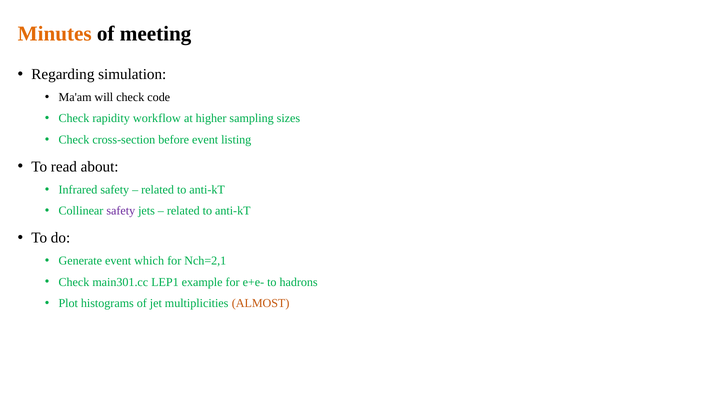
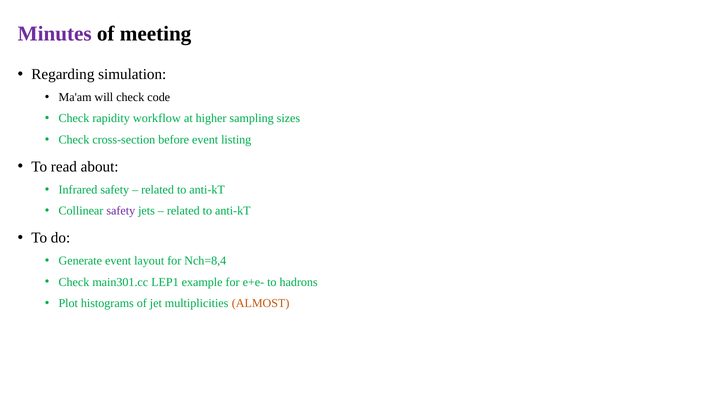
Minutes colour: orange -> purple (55, 34)
which: which -> layout (149, 261)
Nch=2,1: Nch=2,1 -> Nch=8,4 (205, 261)
